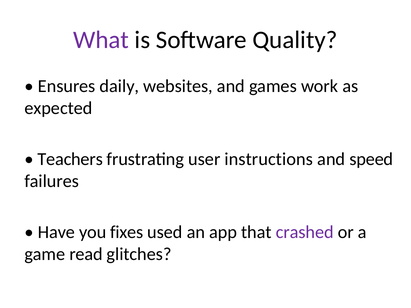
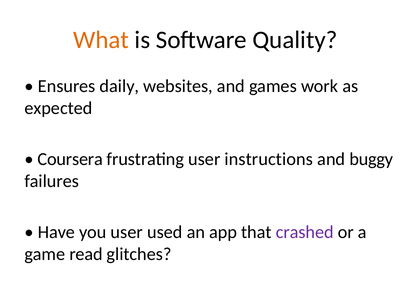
What colour: purple -> orange (101, 40)
Teachers: Teachers -> Coursera (70, 159)
speed: speed -> buggy (371, 159)
you fixes: fixes -> user (127, 232)
